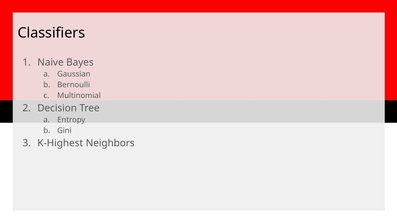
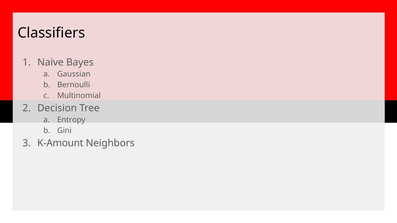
K-Highest: K-Highest -> K-Amount (60, 143)
